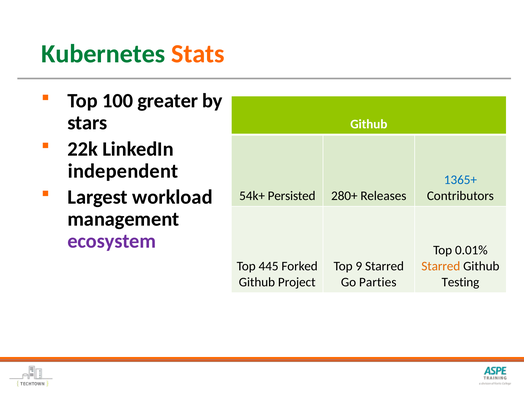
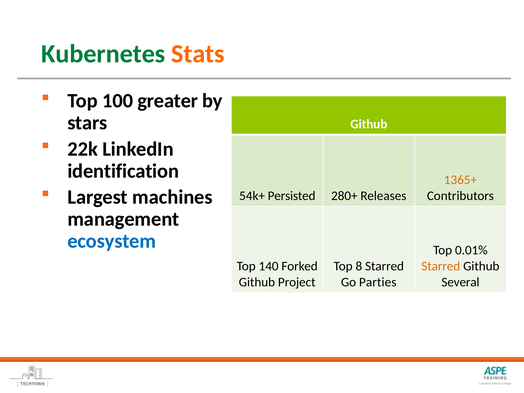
independent: independent -> identification (123, 171)
1365+ colour: blue -> orange (460, 180)
workload: workload -> machines (172, 197)
ecosystem colour: purple -> blue (112, 241)
445: 445 -> 140 (269, 266)
9: 9 -> 8 (359, 266)
Testing: Testing -> Several (460, 282)
